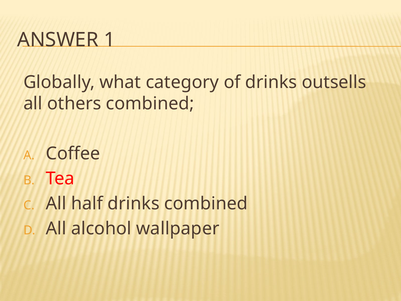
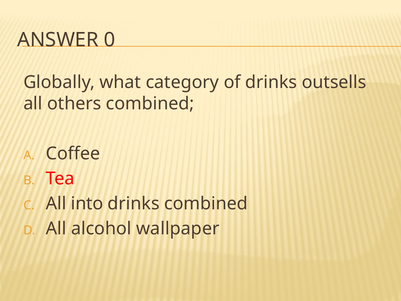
1: 1 -> 0 (110, 40)
half: half -> into (87, 203)
